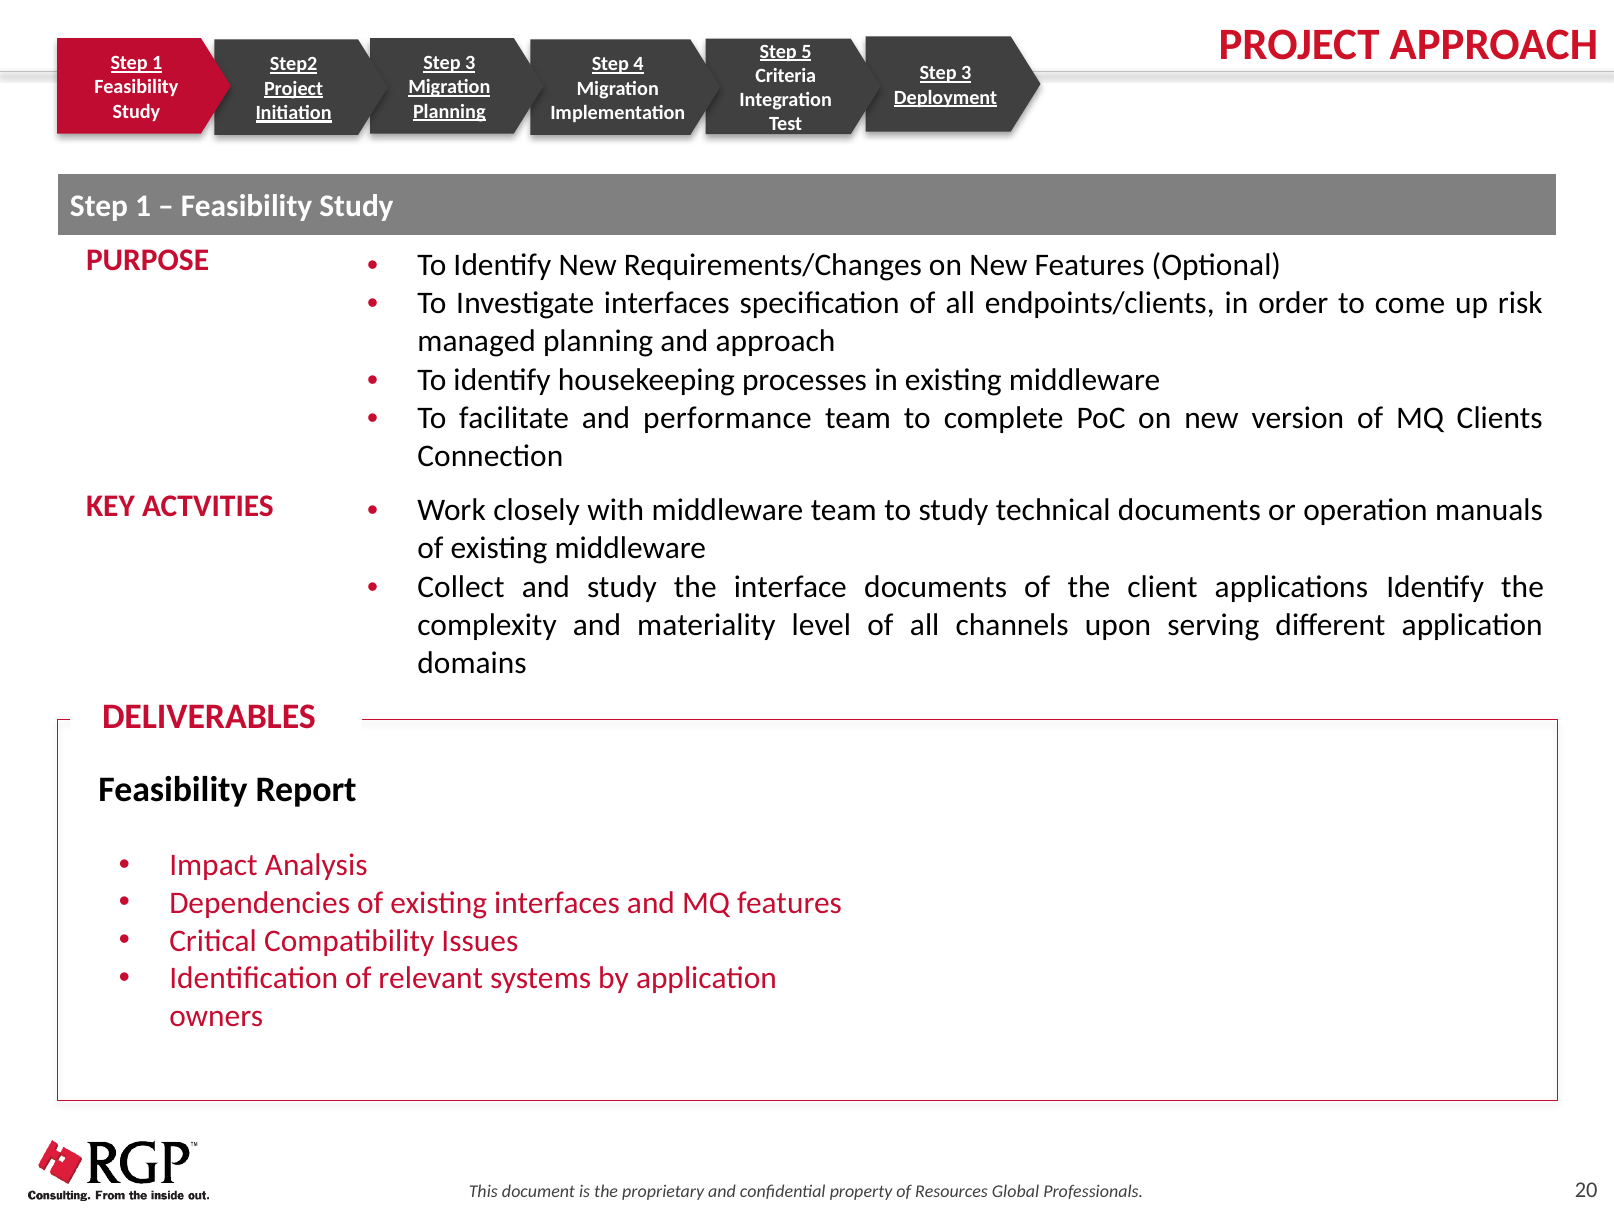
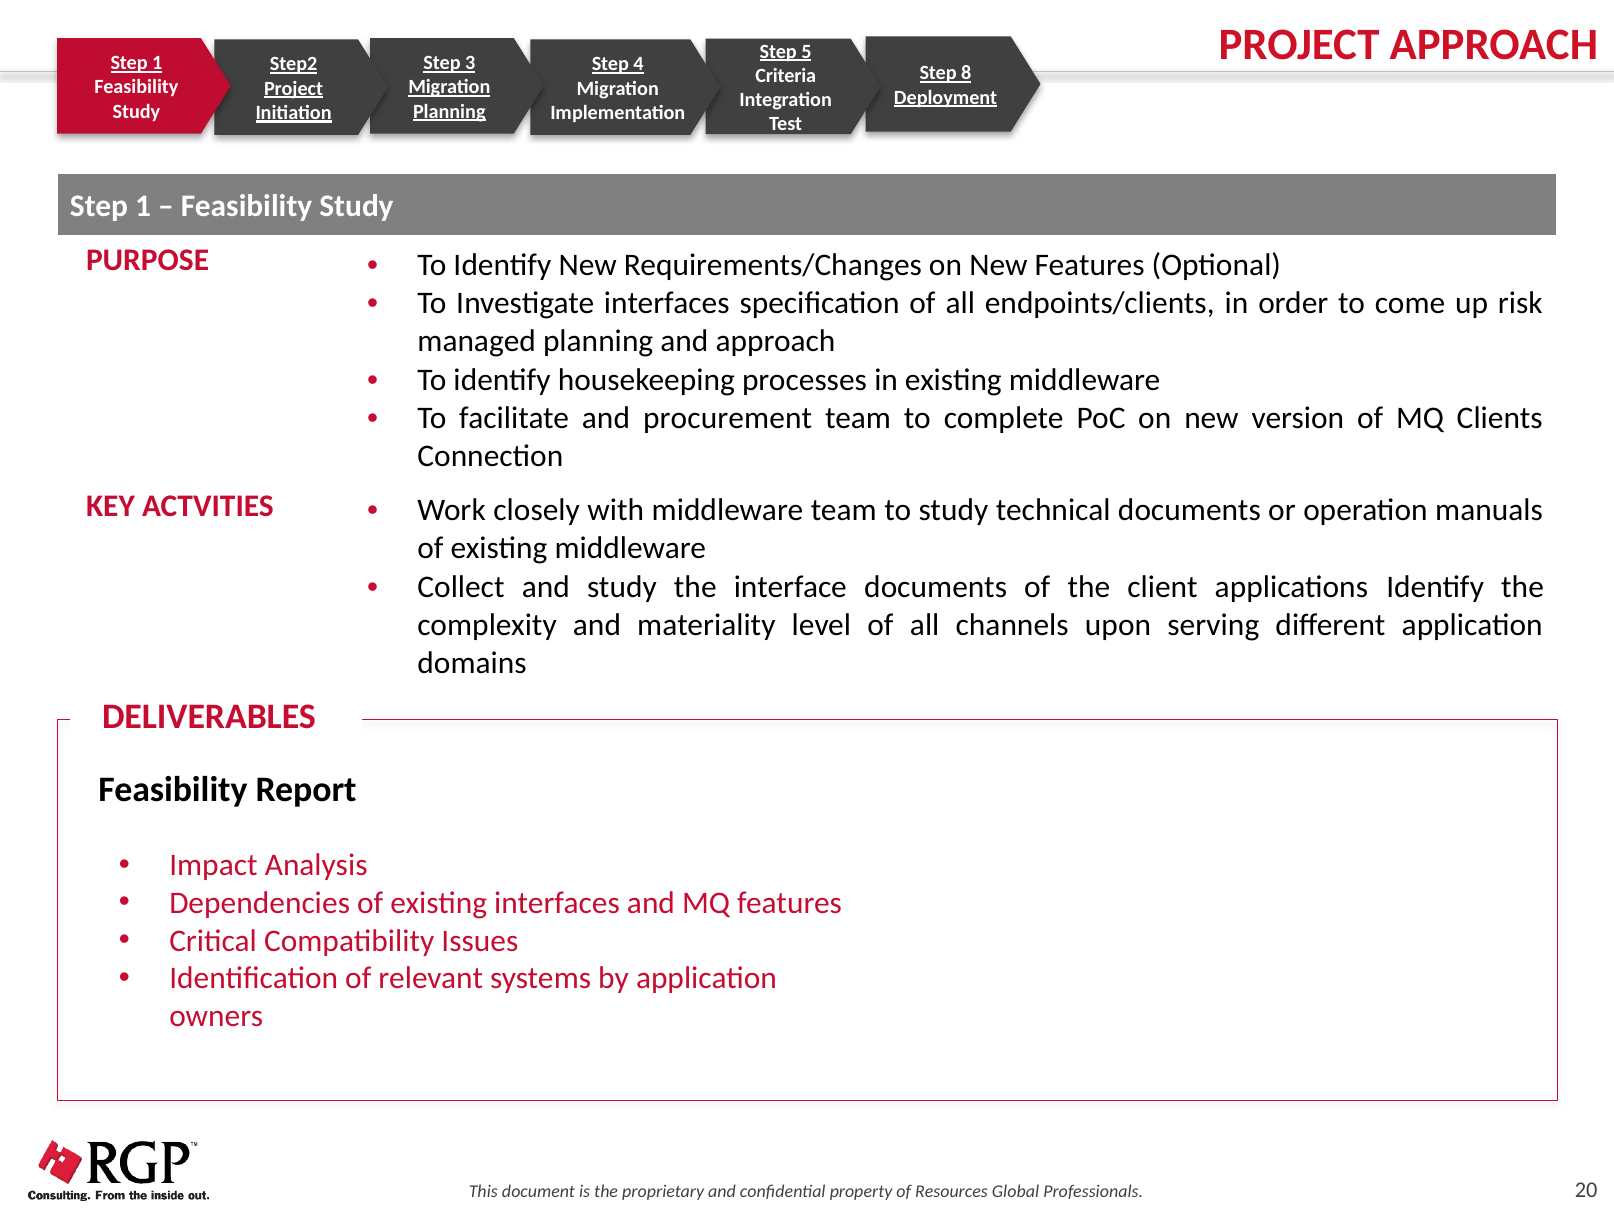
3: 3 -> 8 (966, 73)
performance: performance -> procurement (728, 418)
